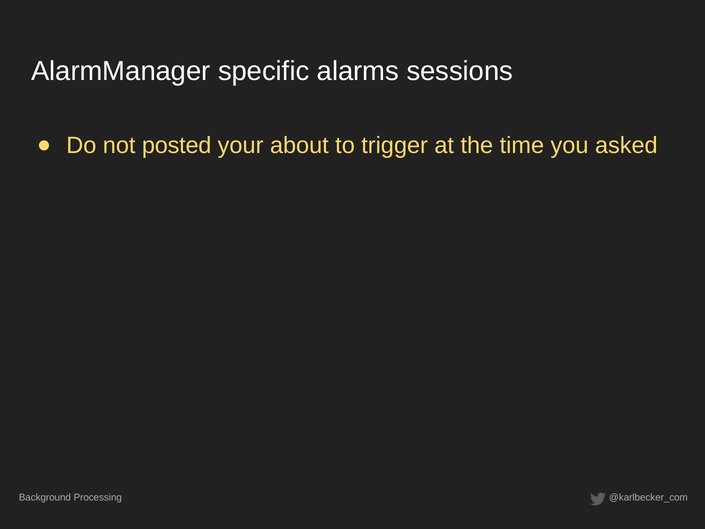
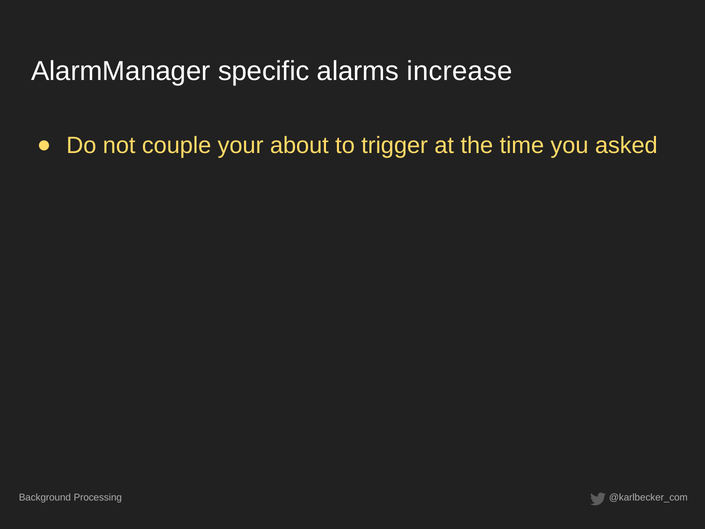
sessions: sessions -> increase (460, 71)
posted: posted -> couple (177, 145)
